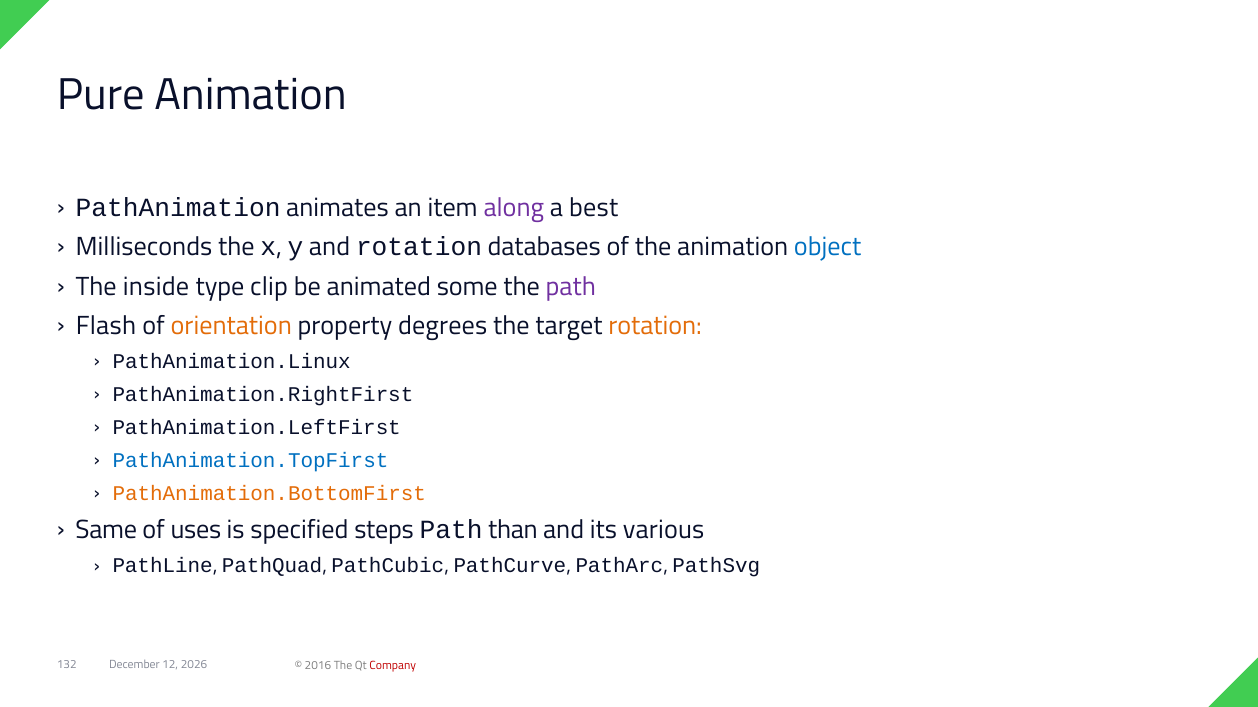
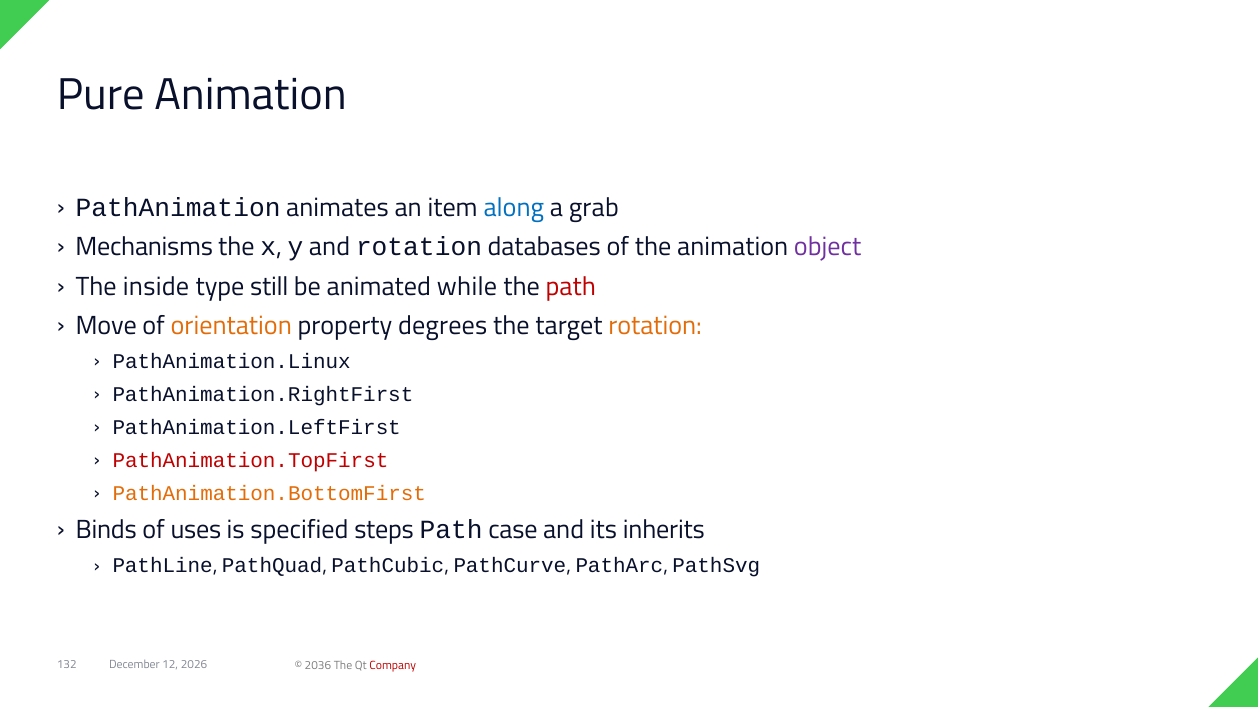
along colour: purple -> blue (514, 208)
best: best -> grab (594, 208)
Milliseconds: Milliseconds -> Mechanisms (144, 247)
object colour: blue -> purple (828, 247)
clip: clip -> still (269, 287)
some: some -> while (467, 287)
path colour: purple -> red (571, 287)
Flash: Flash -> Move (106, 326)
PathAnimation.TopFirst colour: blue -> red (250, 461)
Same: Same -> Binds (106, 530)
than: than -> case (513, 530)
various: various -> inherits (664, 530)
2016: 2016 -> 2036 (318, 667)
